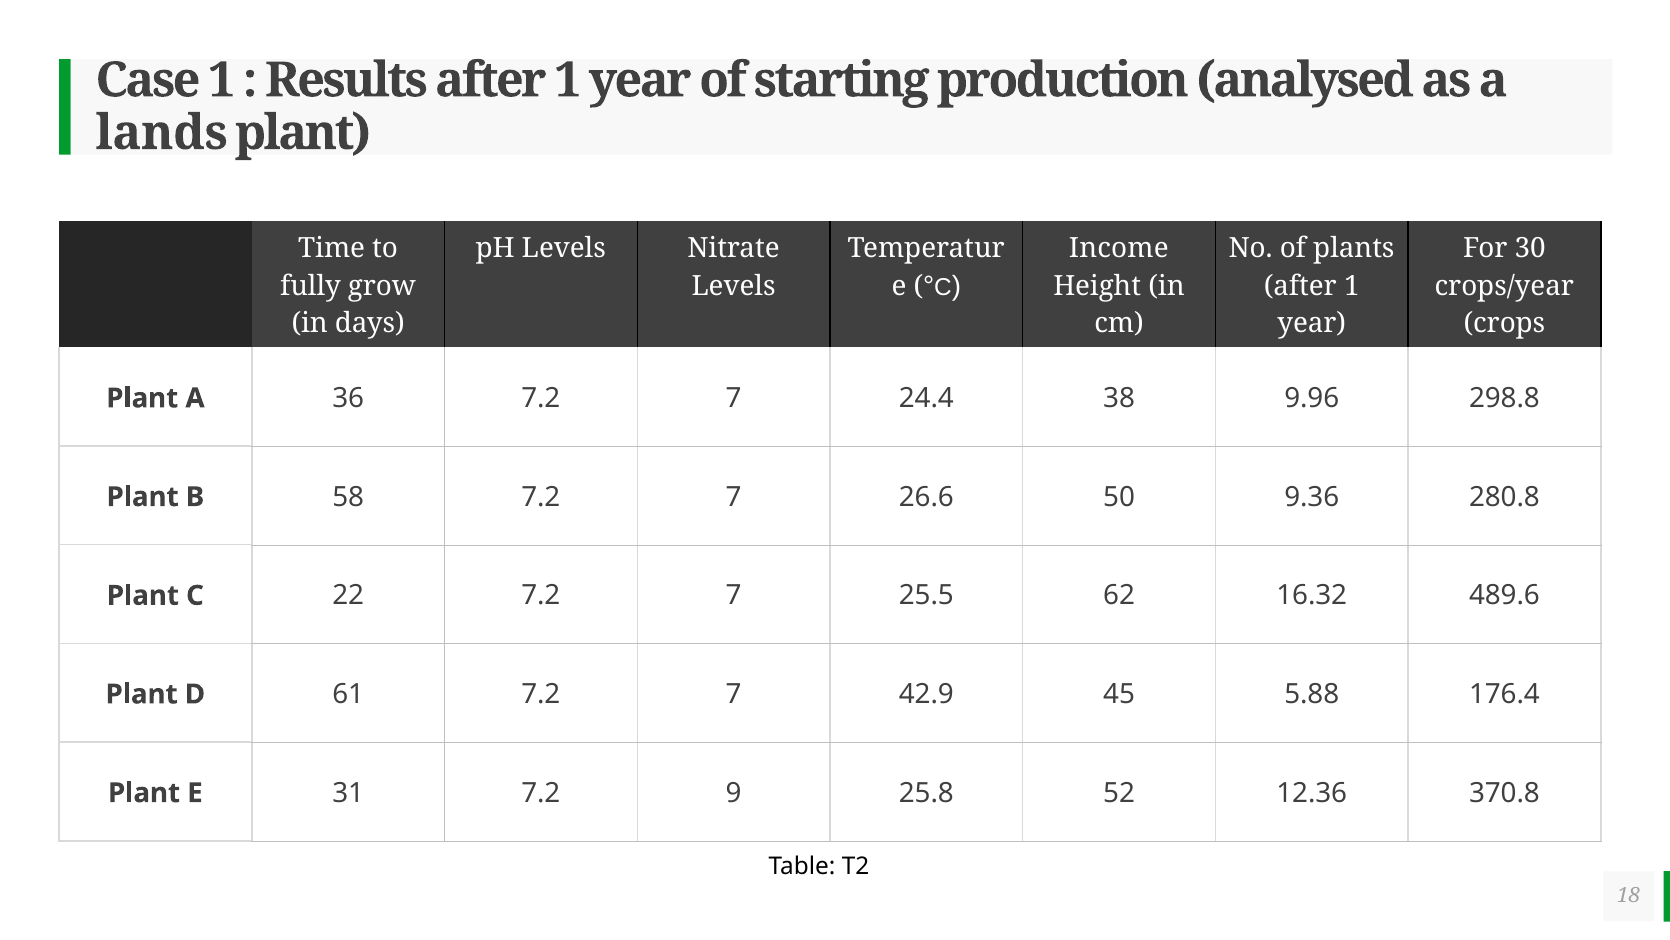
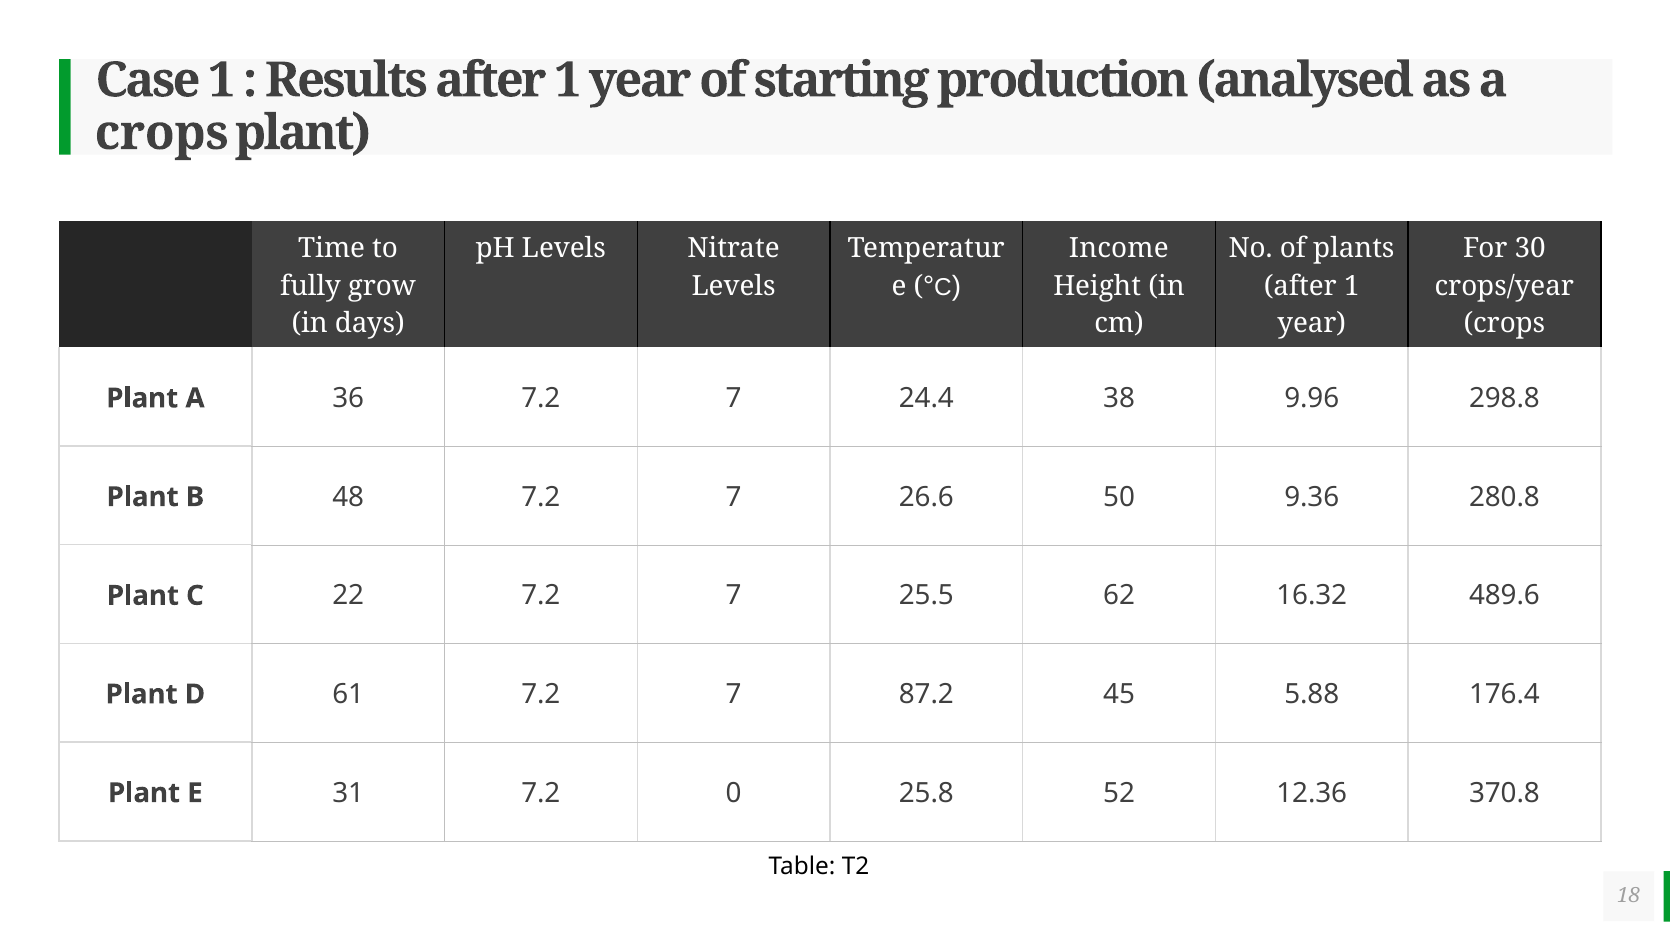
lands: lands -> crops (162, 133)
58: 58 -> 48 (348, 497)
42.9: 42.9 -> 87.2 (926, 694)
9: 9 -> 0 (734, 792)
